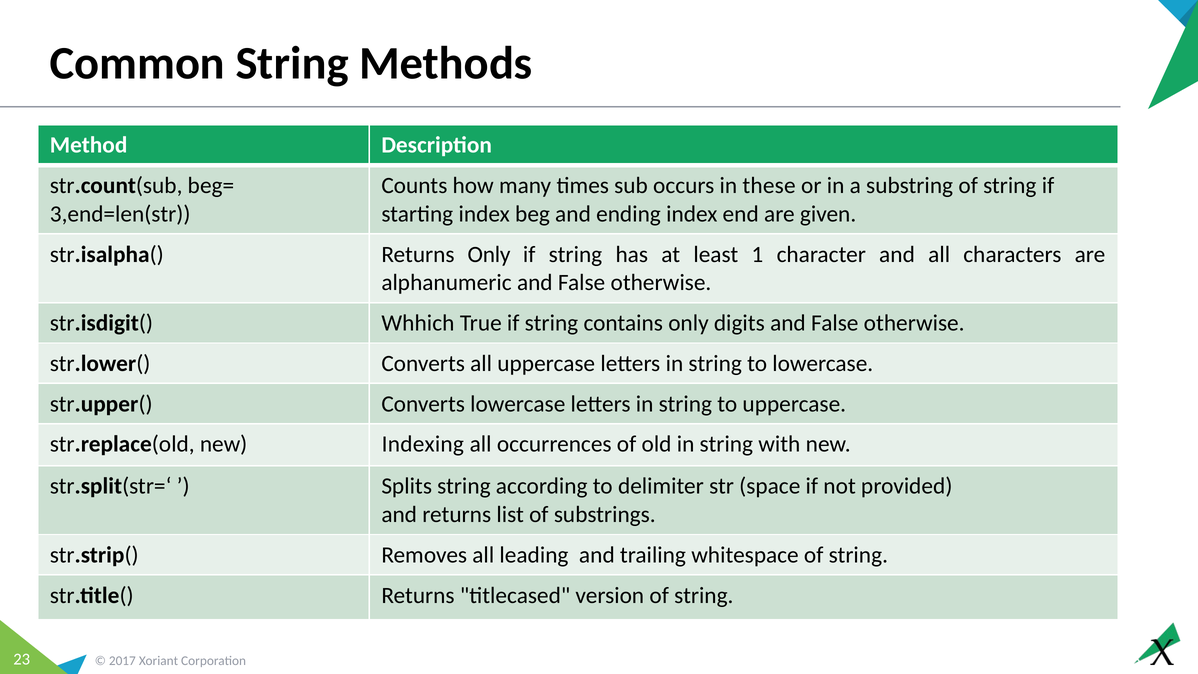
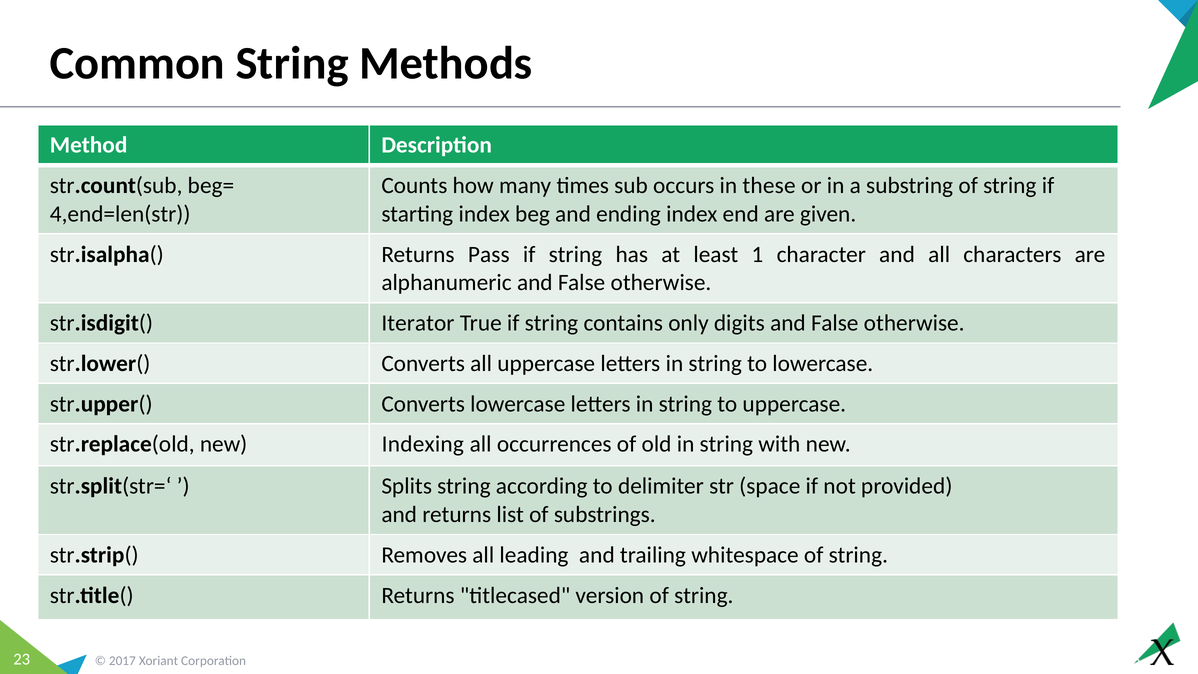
3,end=len(str: 3,end=len(str -> 4,end=len(str (120, 214)
Returns Only: Only -> Pass (489, 254)
Whhich: Whhich -> Iterator (418, 323)
